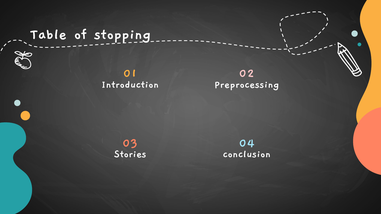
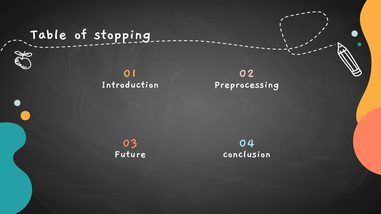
Stories: Stories -> Future (130, 154)
